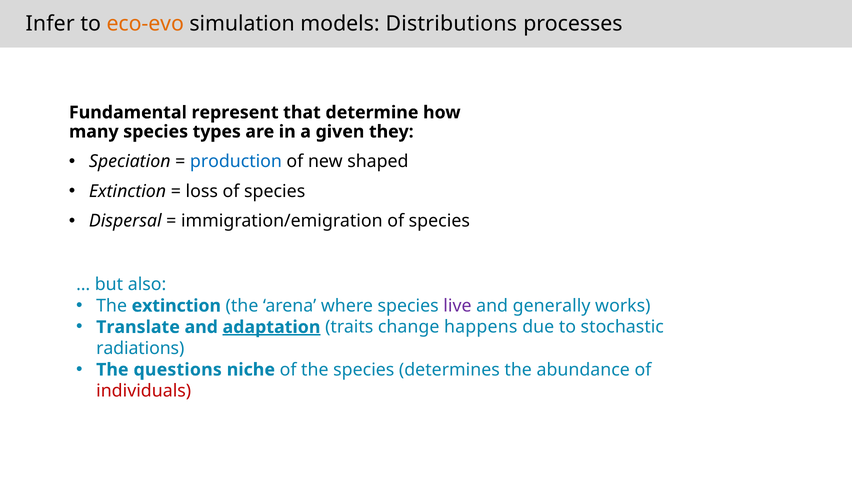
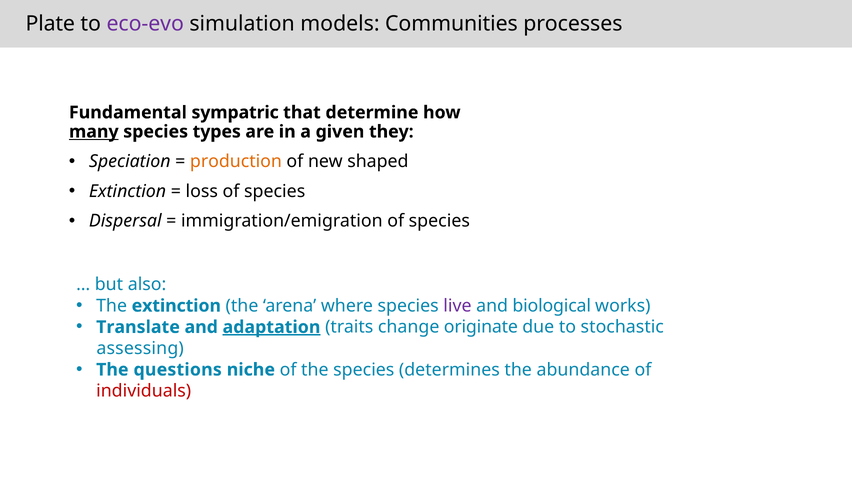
Infer: Infer -> Plate (50, 24)
eco-evo colour: orange -> purple (145, 24)
Distributions: Distributions -> Communities (451, 24)
represent: represent -> sympatric (235, 113)
many underline: none -> present (94, 132)
production colour: blue -> orange (236, 162)
generally: generally -> biological (552, 306)
happens: happens -> originate (481, 327)
radiations: radiations -> assessing (140, 349)
